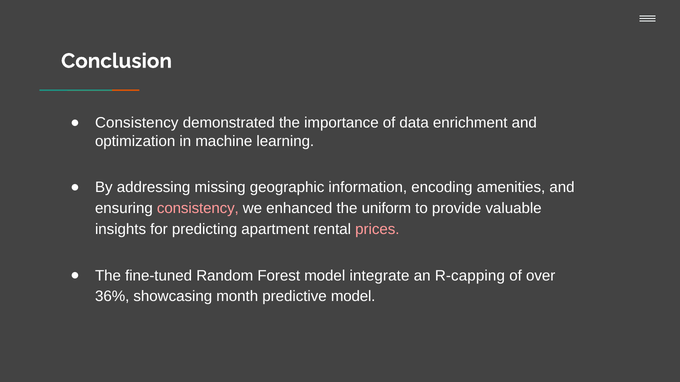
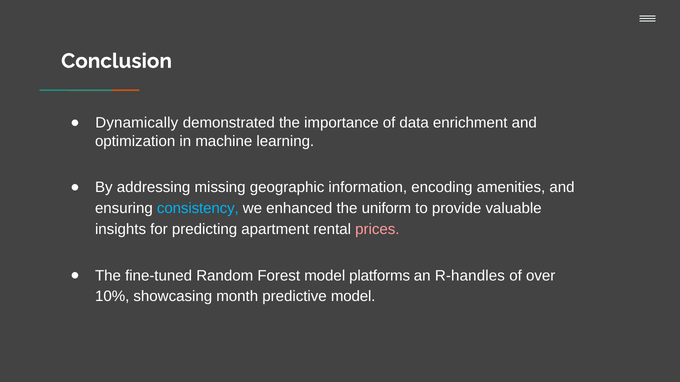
Consistency: Consistency -> Dynamically (137, 123)
consistency colour: pink -> light blue (198, 209)
integrate: integrate -> platforms (380, 276)
R-capping: R-capping -> R-handles (470, 276)
36%: 36% -> 10% (112, 297)
